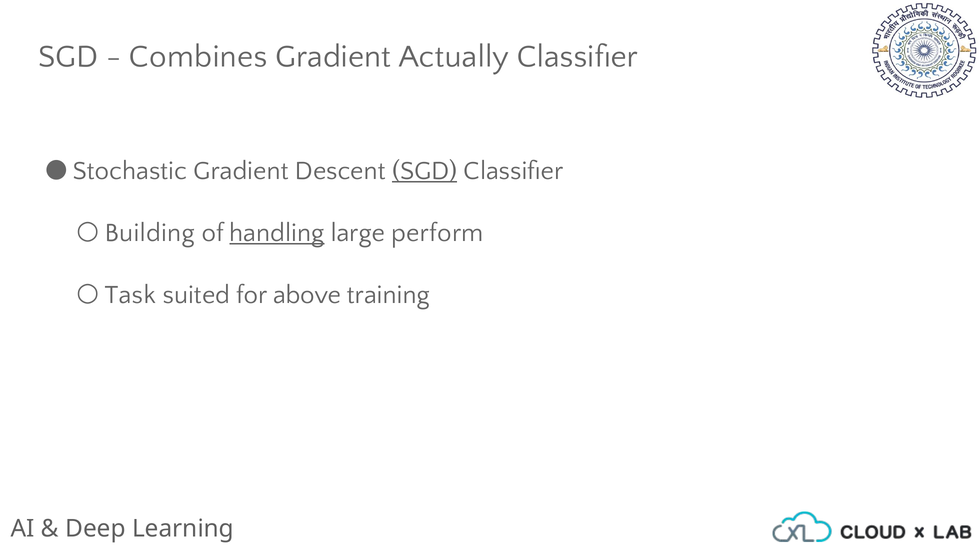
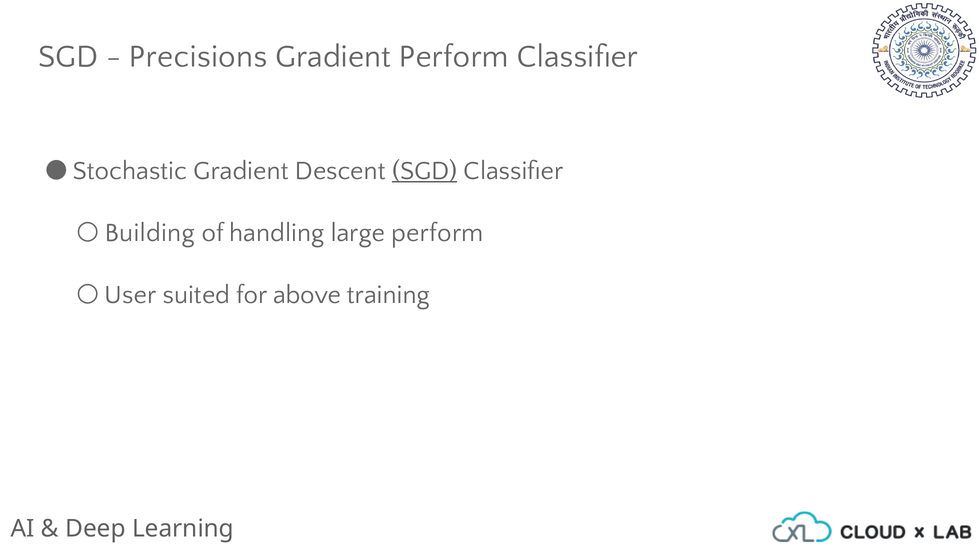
Combines: Combines -> Precisions (198, 56)
Gradient Actually: Actually -> Perform (454, 56)
handling underline: present -> none (277, 233)
Task: Task -> User (130, 295)
